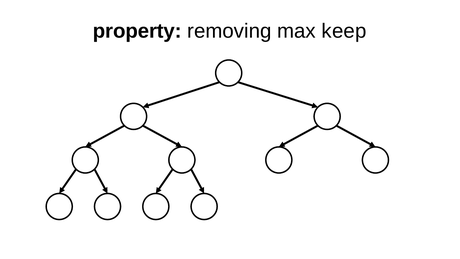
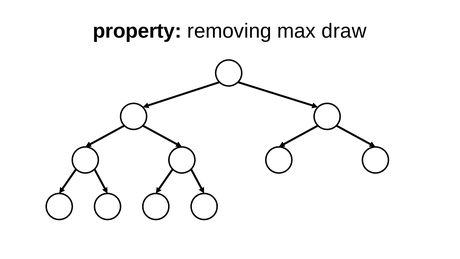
keep: keep -> draw (344, 31)
